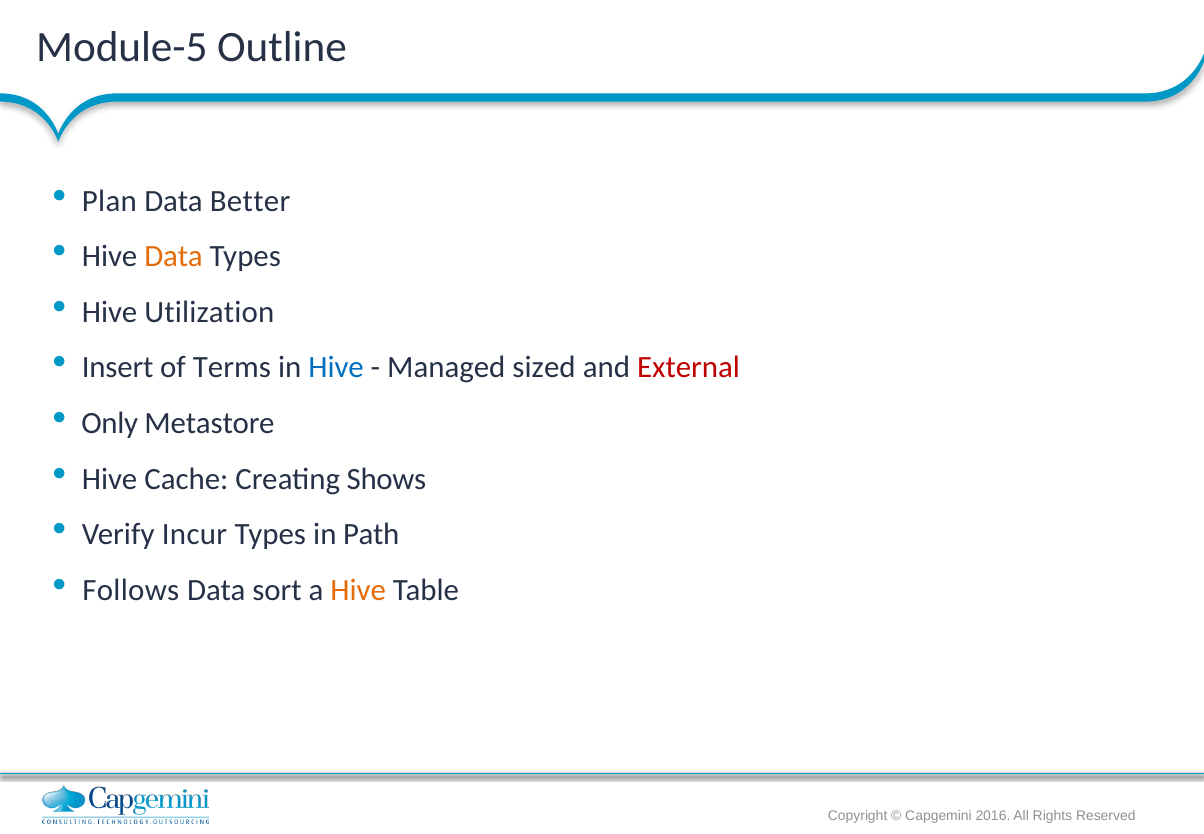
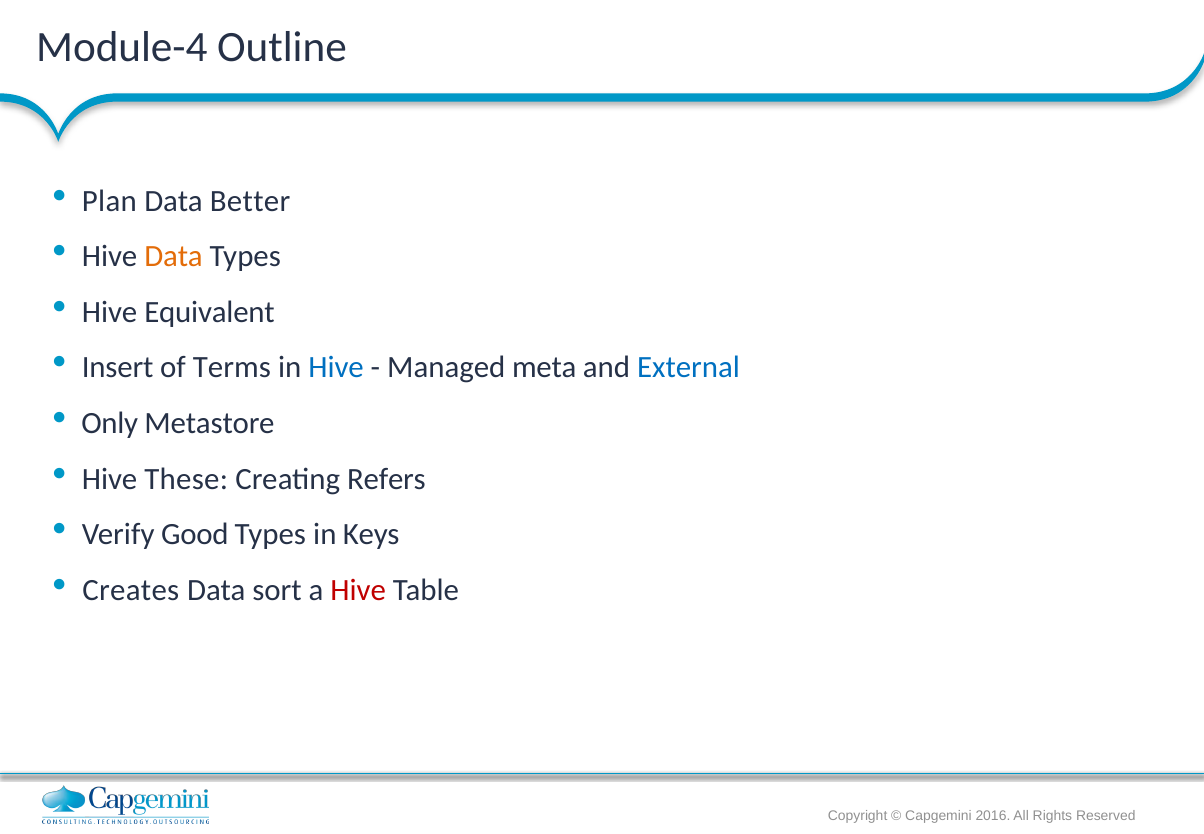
Module-5: Module-5 -> Module-4 (122, 48)
Utilization: Utilization -> Equivalent (210, 312)
sized: sized -> meta (544, 367)
External colour: red -> blue (689, 367)
Cache: Cache -> These (186, 479)
Shows: Shows -> Refers (386, 479)
Incur: Incur -> Good (195, 534)
Path: Path -> Keys (371, 534)
Follows: Follows -> Creates (131, 590)
Hive colour: orange -> red (358, 590)
